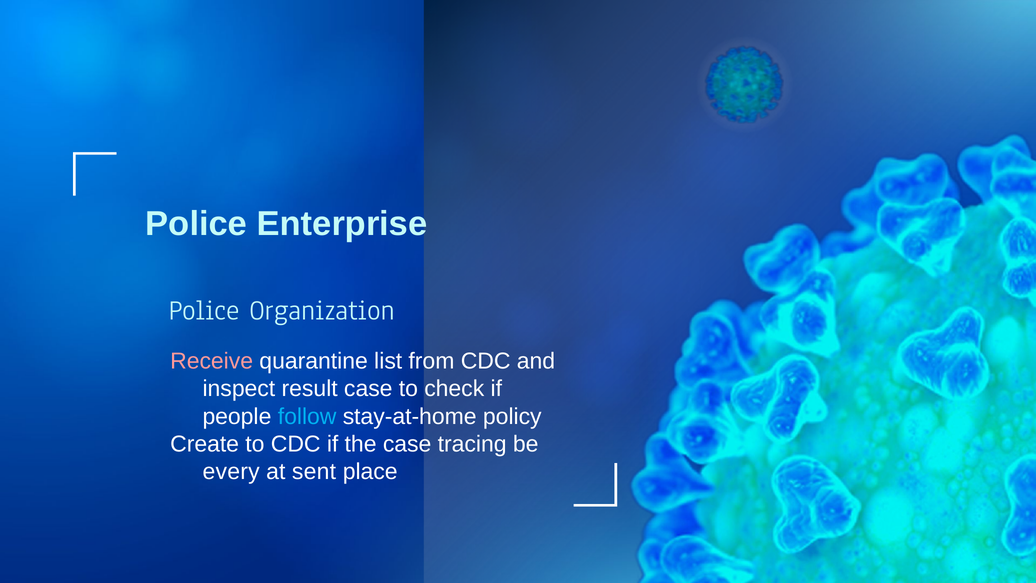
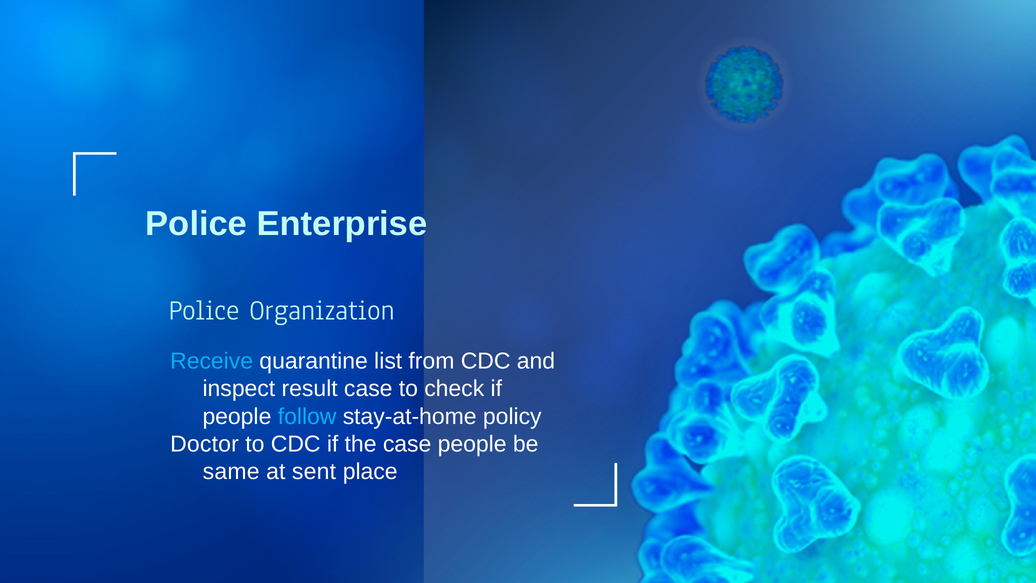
Receive colour: pink -> light blue (212, 361)
Create: Create -> Doctor (205, 444)
case tracing: tracing -> people (472, 444)
every: every -> same (231, 472)
